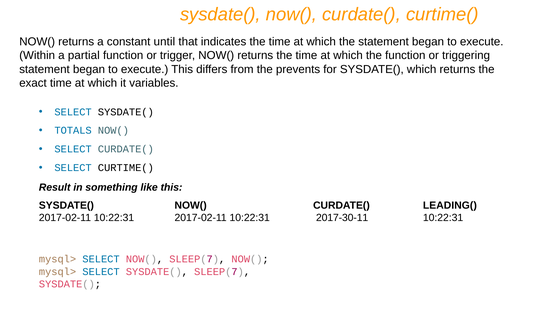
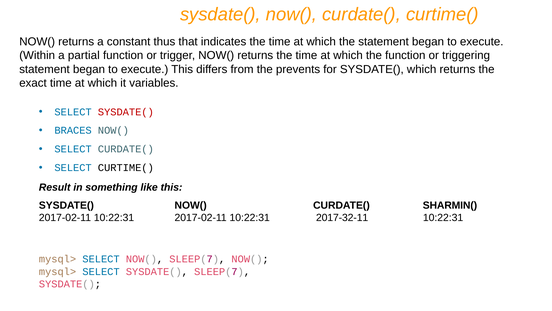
until: until -> thus (164, 42)
SYSDATE( colour: black -> red (126, 112)
TOTALS: TOTALS -> BRACES (73, 130)
LEADING(: LEADING( -> SHARMIN( (450, 205)
2017-30-11: 2017-30-11 -> 2017-32-11 (342, 217)
